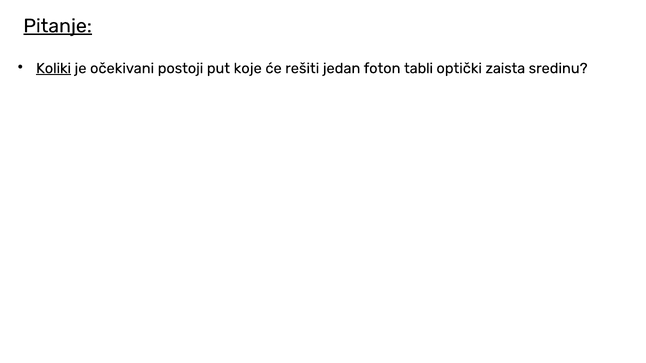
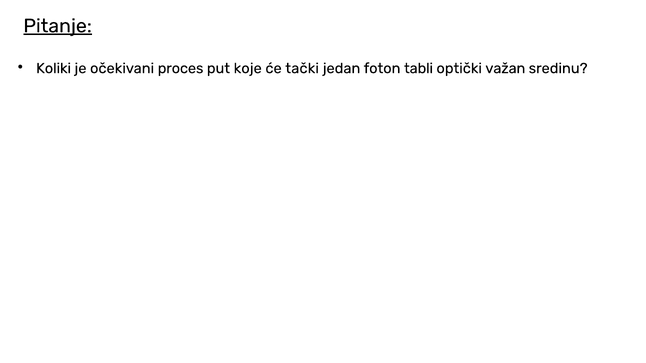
Koliki underline: present -> none (54, 68)
postoji: postoji -> proces (181, 68)
rešiti: rešiti -> tački (302, 68)
zaista: zaista -> važan (505, 68)
